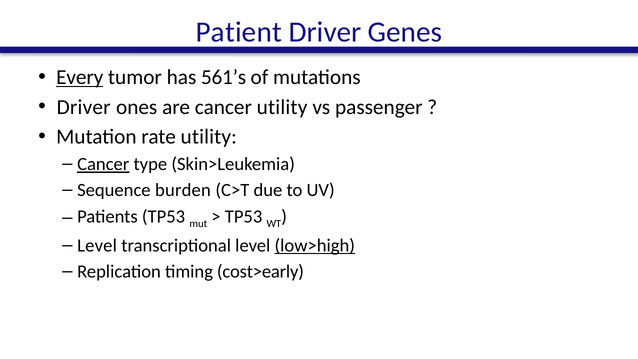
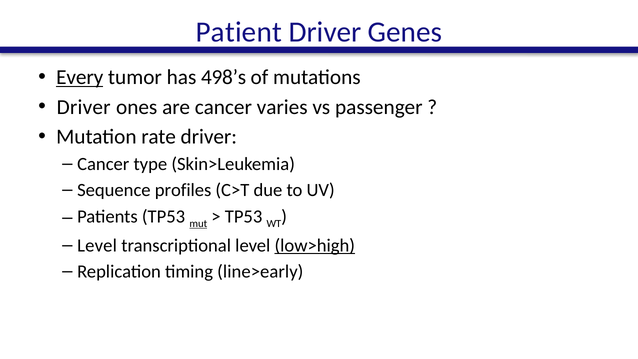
561’s: 561’s -> 498’s (224, 77)
cancer utility: utility -> varies (282, 107)
rate utility: utility -> driver (209, 137)
Cancer underline: present -> none (103, 164)
burden: burden -> profiles (183, 190)
mut underline: none -> present (198, 224)
cost>early: cost>early -> line>early (260, 271)
